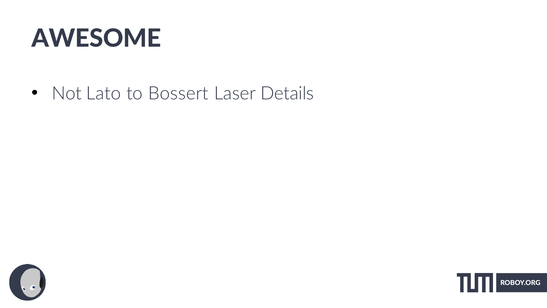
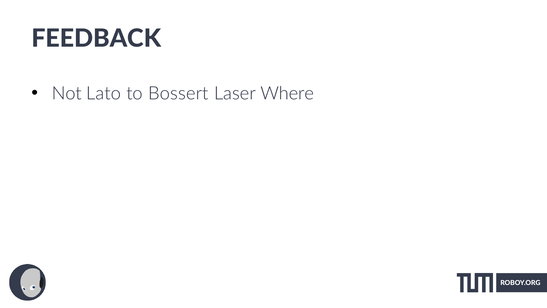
AWESOME: AWESOME -> FEEDBACK (96, 39)
Details: Details -> Where (287, 93)
